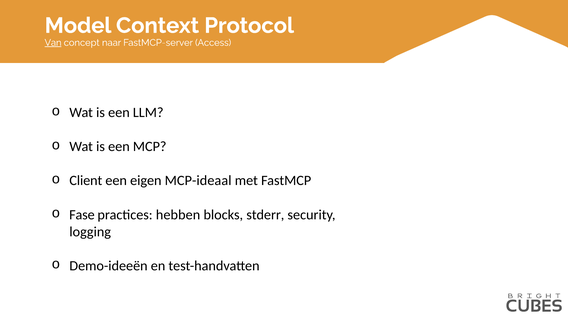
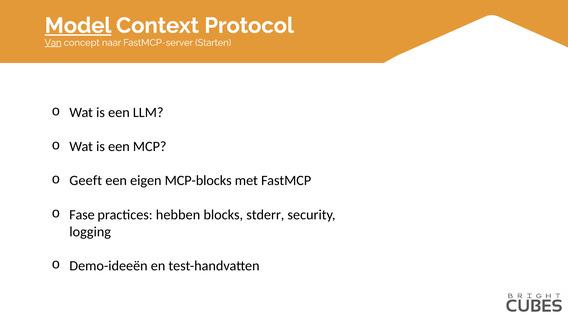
Model underline: none -> present (78, 26)
Access: Access -> Starten (213, 43)
Client: Client -> Geeft (86, 181)
MCP-ideaal: MCP-ideaal -> MCP-blocks (198, 181)
